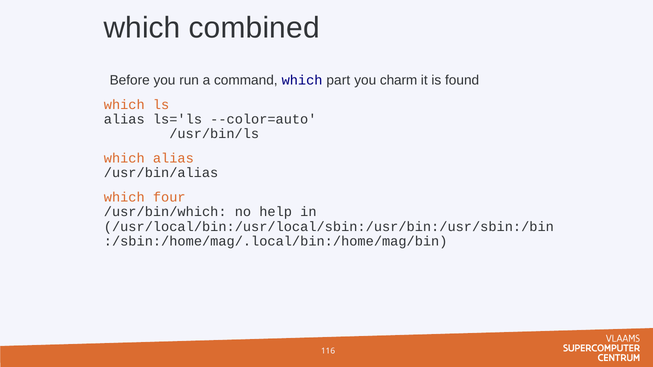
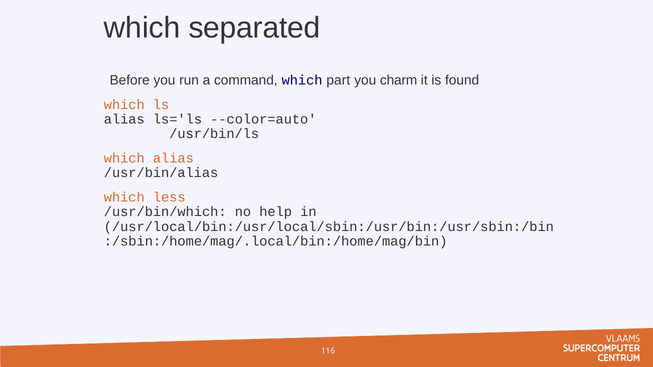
combined: combined -> separated (254, 28)
four: four -> less (169, 197)
